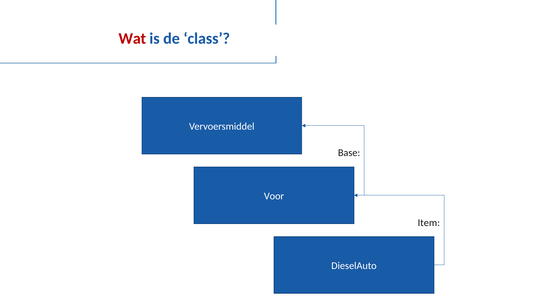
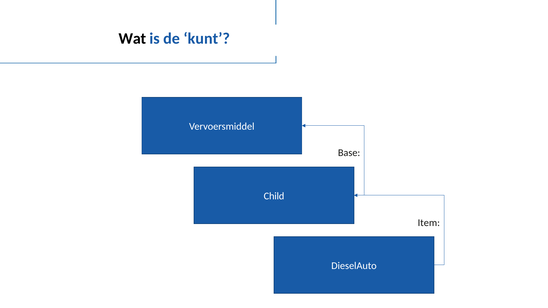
Wat colour: red -> black (132, 38)
class: class -> kunt (207, 38)
Voor: Voor -> Child (274, 196)
